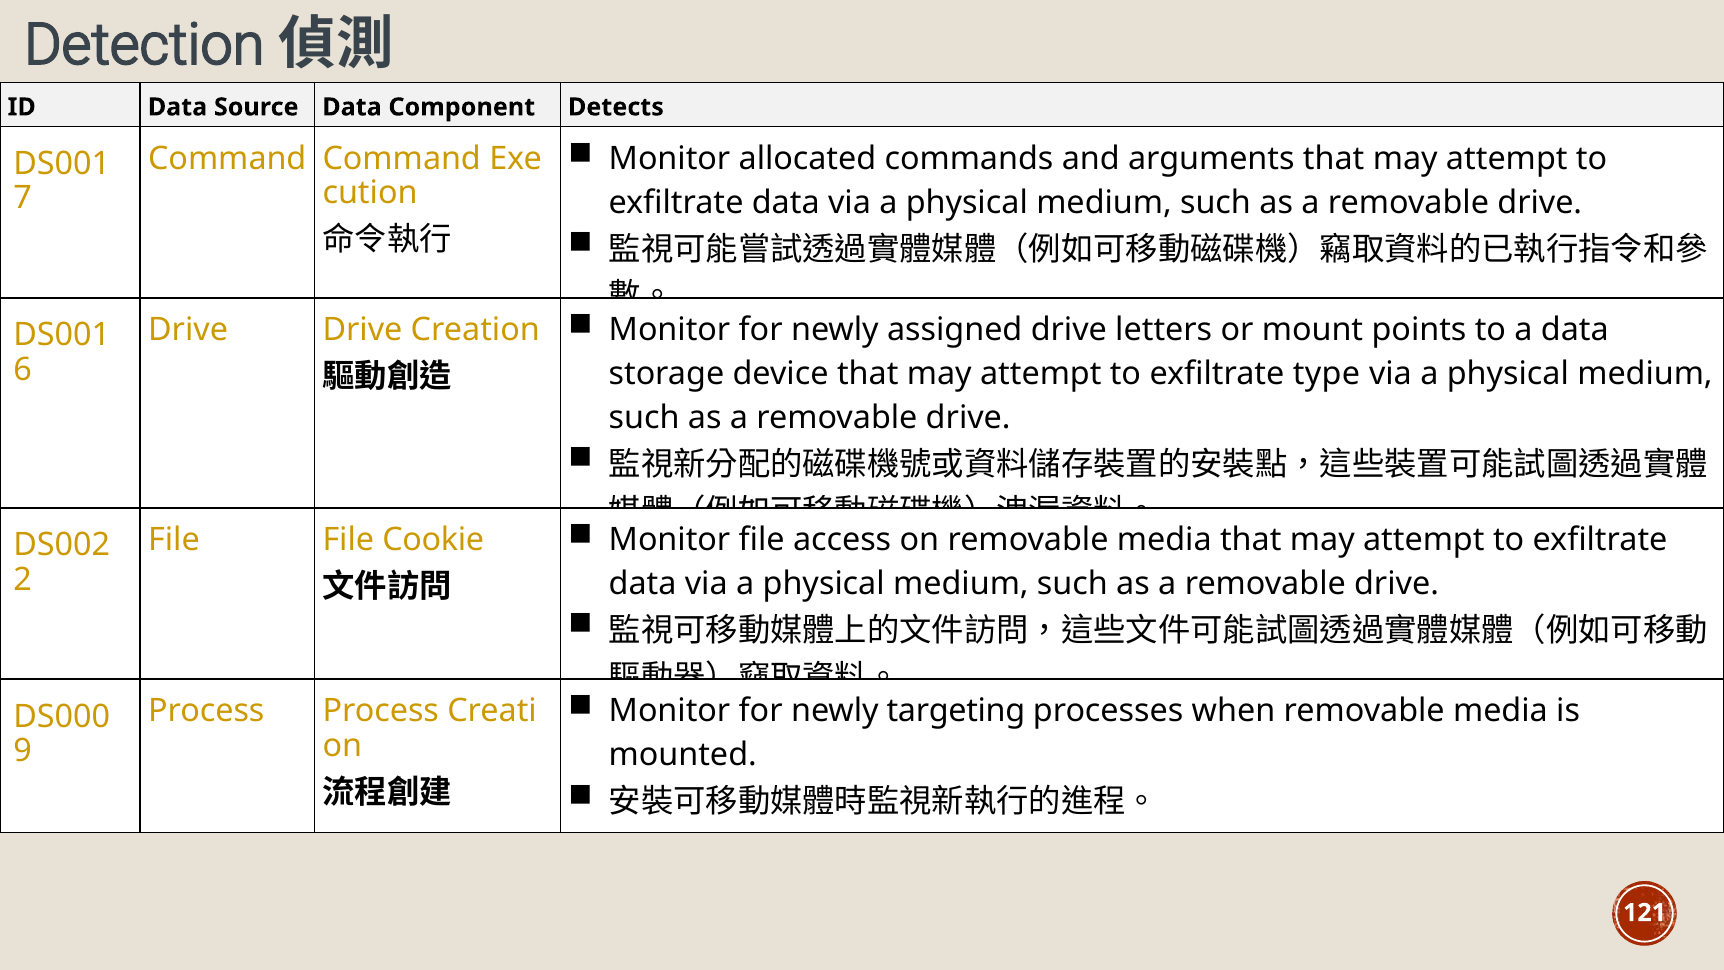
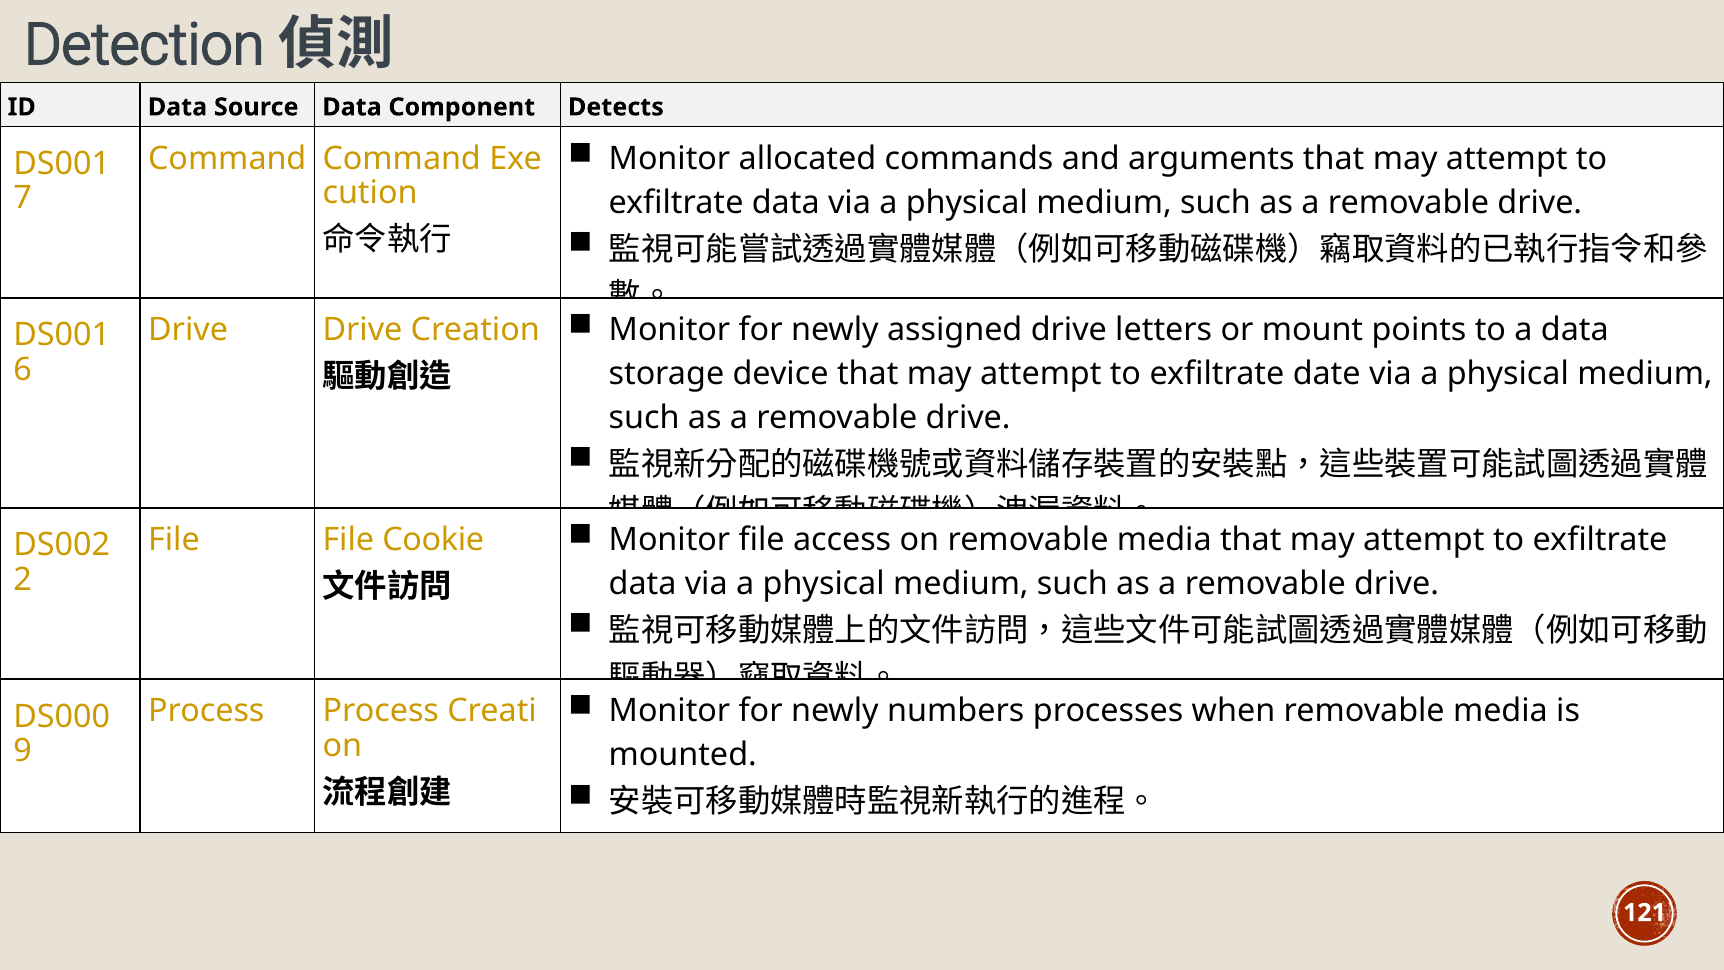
type: type -> date (1327, 374)
targeting: targeting -> numbers (956, 711)
